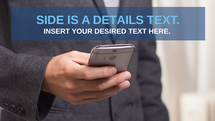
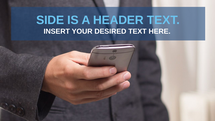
DETAILS: DETAILS -> HEADER (118, 20)
